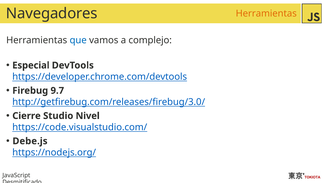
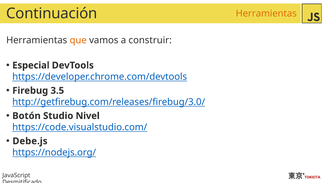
Navegadores: Navegadores -> Continuación (52, 14)
que colour: blue -> orange (78, 40)
complejo: complejo -> construir (150, 40)
9.7: 9.7 -> 3.5 (57, 91)
Cierre: Cierre -> Botón (26, 116)
